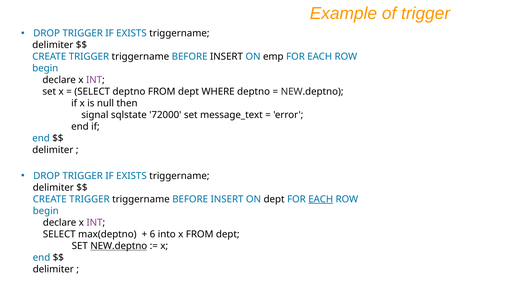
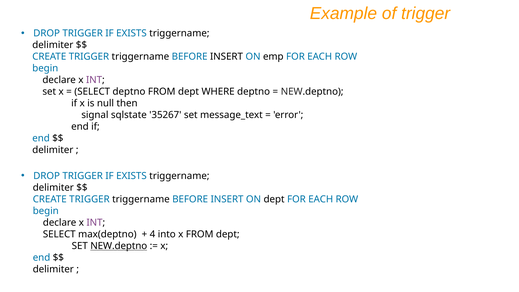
72000: 72000 -> 35267 (165, 115)
EACH underline: present -> none (321, 199)
6: 6 -> 4 (153, 234)
